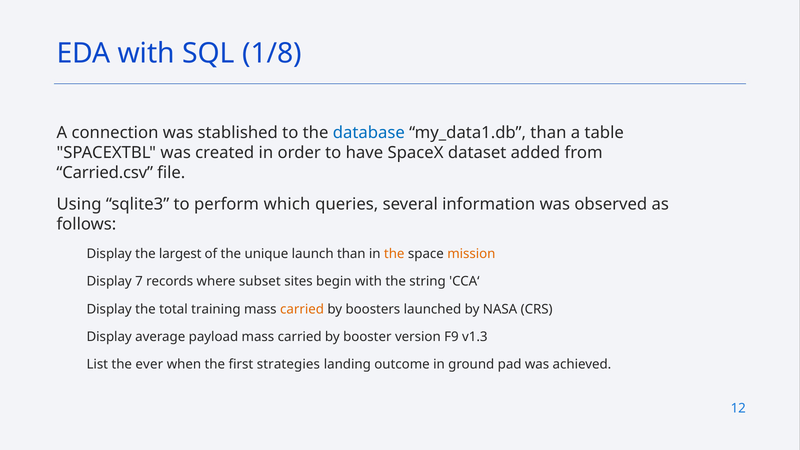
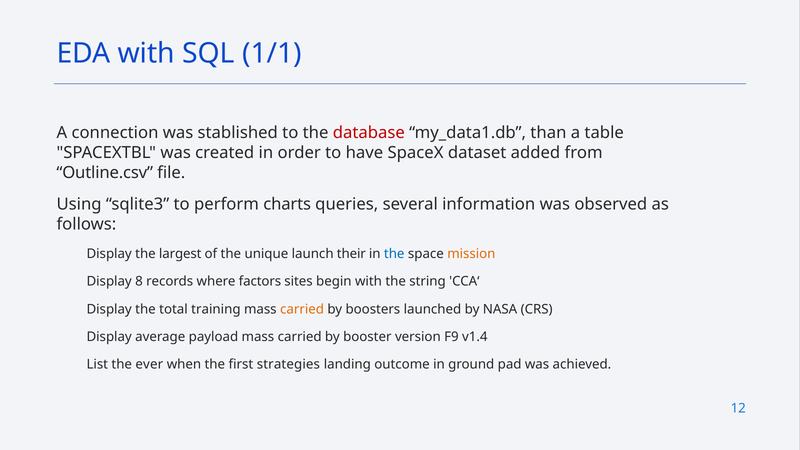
1/8: 1/8 -> 1/1 (272, 53)
database colour: blue -> red (369, 133)
Carried.csv: Carried.csv -> Outline.csv (105, 173)
which: which -> charts (287, 204)
launch than: than -> their (351, 254)
the colour: orange -> blue (394, 254)
7: 7 -> 8 (139, 281)
subset: subset -> factors (260, 281)
v1.3: v1.3 -> v1.4 (475, 337)
